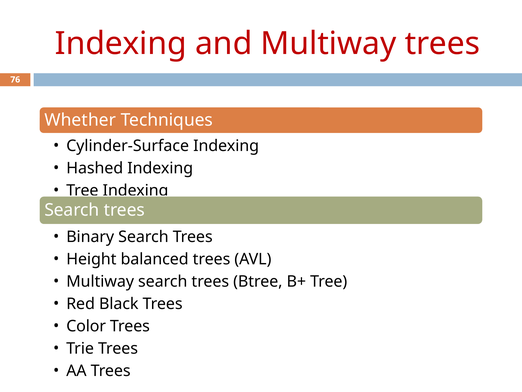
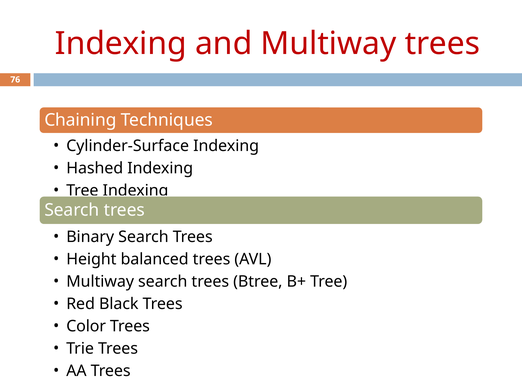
Whether: Whether -> Chaining (80, 120)
